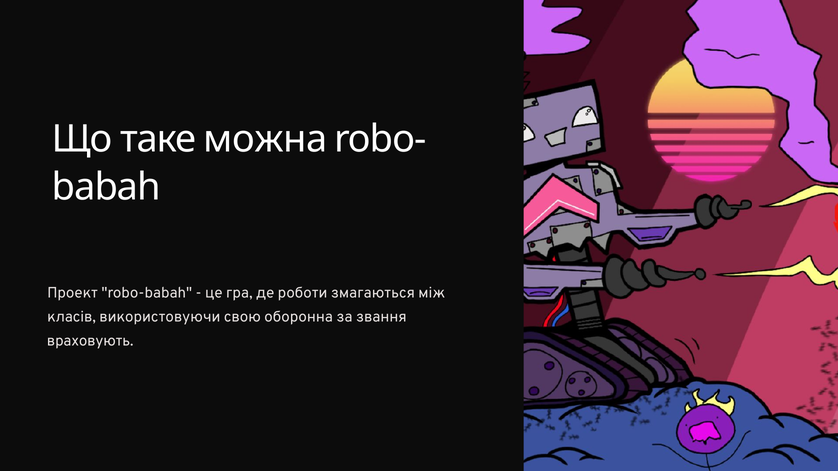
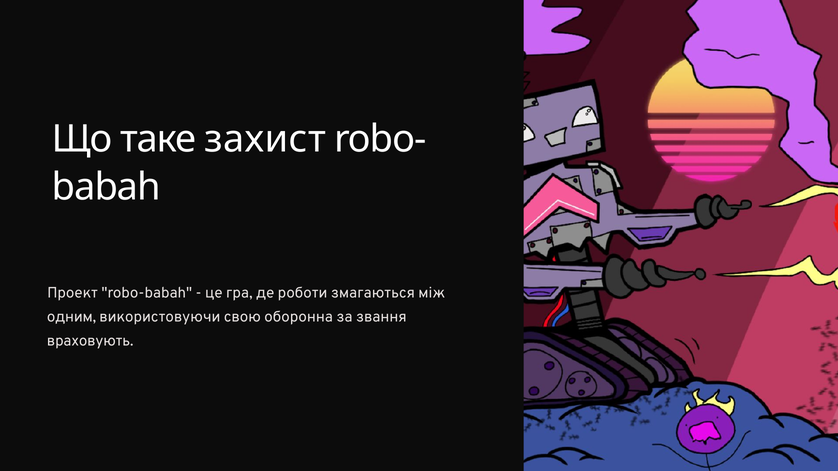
можна: можна -> захист (265, 139)
класів: класів -> одним (72, 317)
